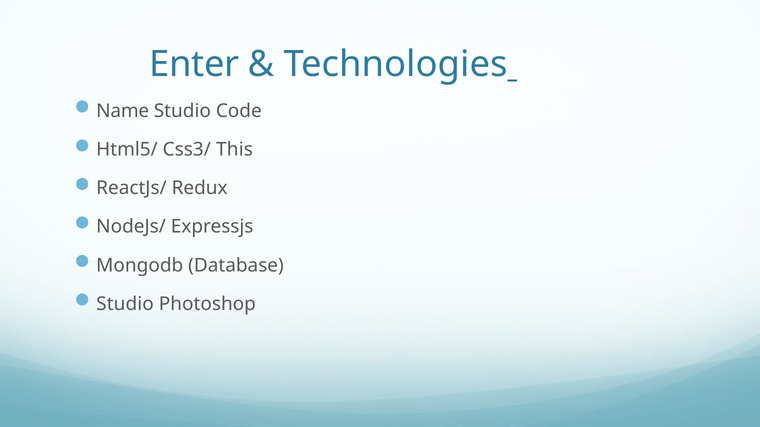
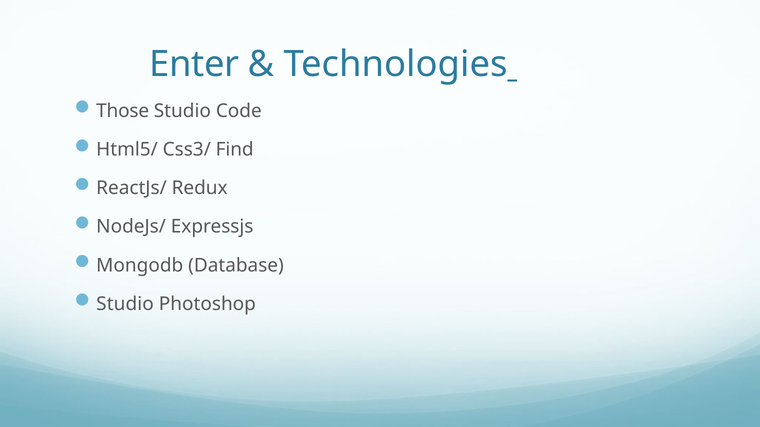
Name: Name -> Those (123, 111)
This: This -> Find (235, 150)
